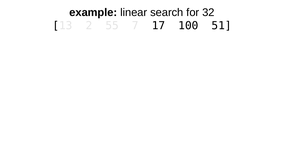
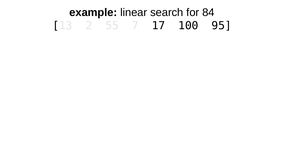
32: 32 -> 84 (208, 12)
51: 51 -> 95 (222, 26)
